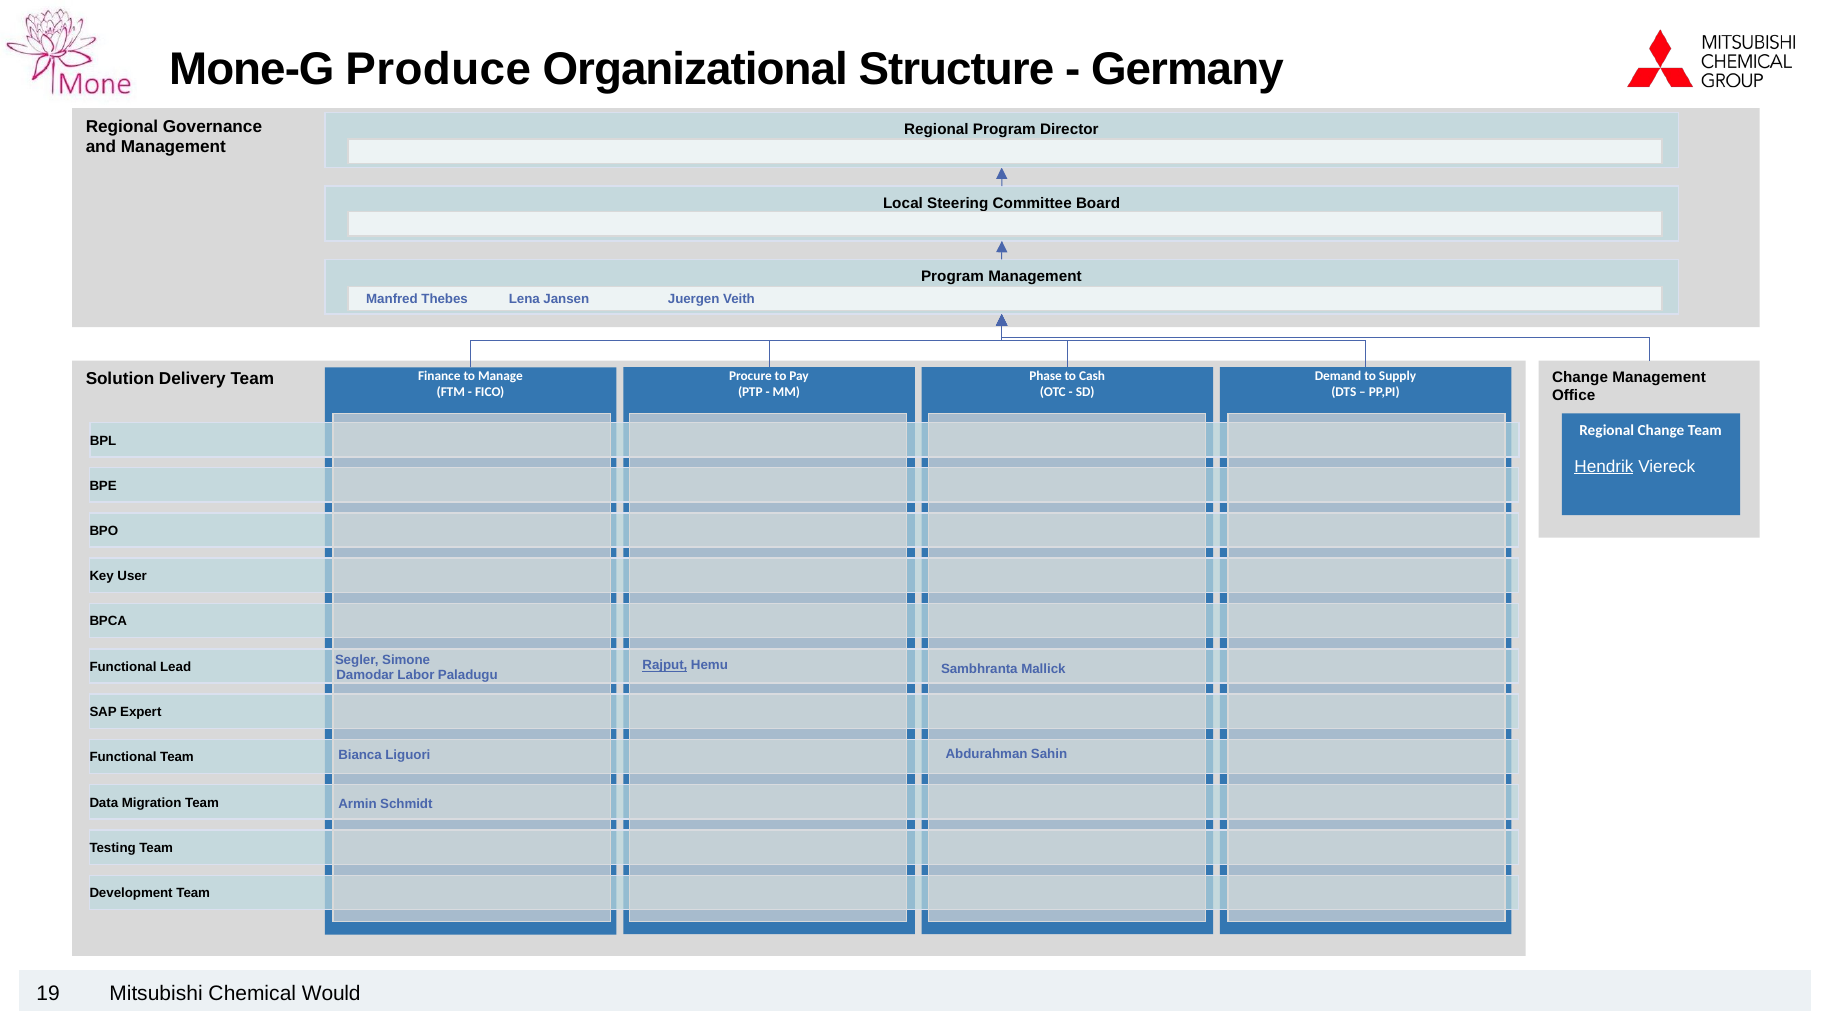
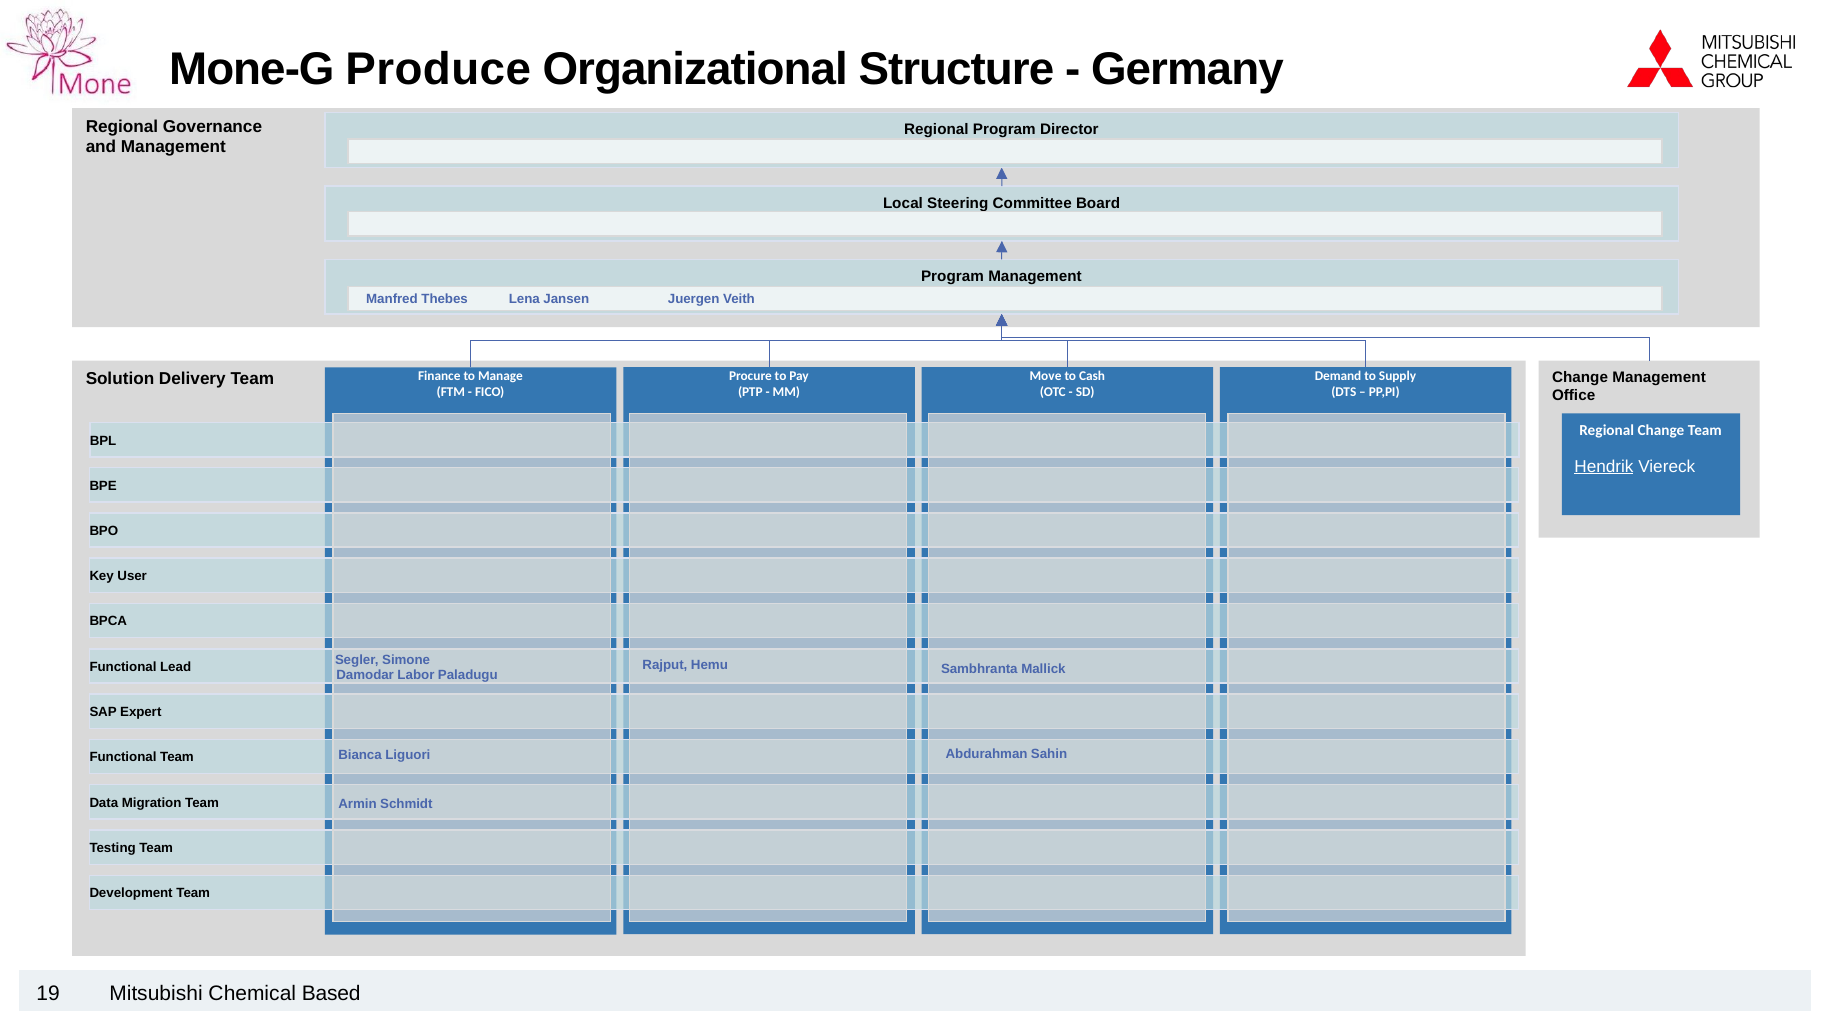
Phase: Phase -> Move (1045, 376)
Rajput underline: present -> none (665, 665)
Would: Would -> Based (331, 993)
